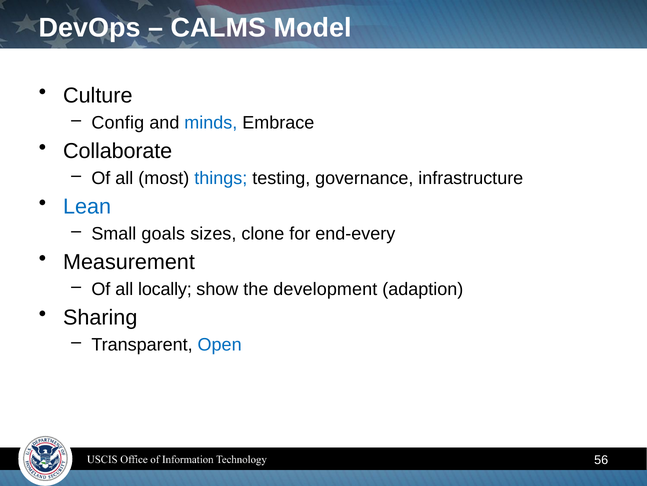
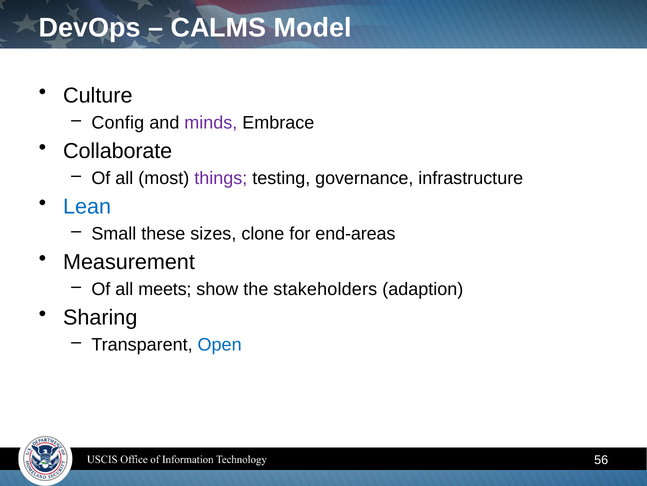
minds colour: blue -> purple (211, 123)
things colour: blue -> purple (221, 178)
goals: goals -> these (163, 233)
end-every: end-every -> end-areas (355, 233)
locally: locally -> meets (165, 289)
development: development -> stakeholders (325, 289)
